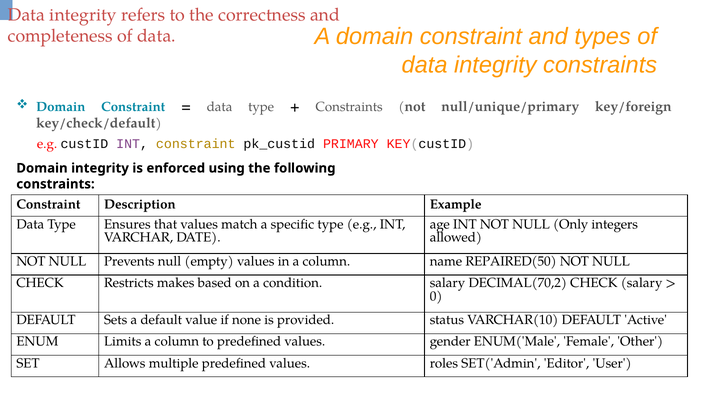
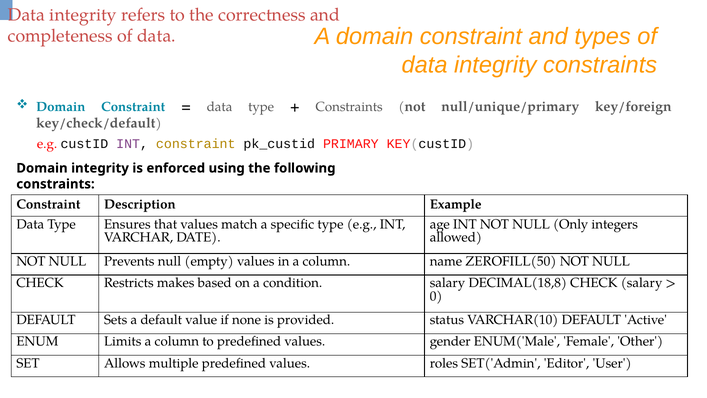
REPAIRED(50: REPAIRED(50 -> ZEROFILL(50 (511, 261)
DECIMAL(70,2: DECIMAL(70,2 -> DECIMAL(18,8 (518, 283)
